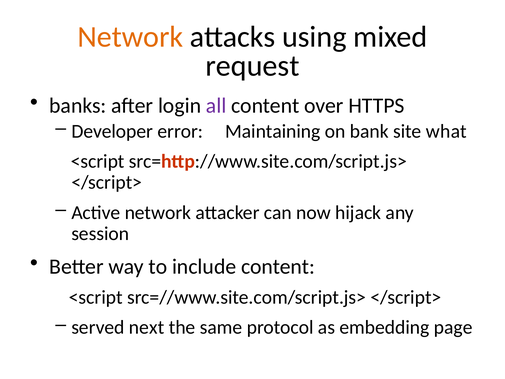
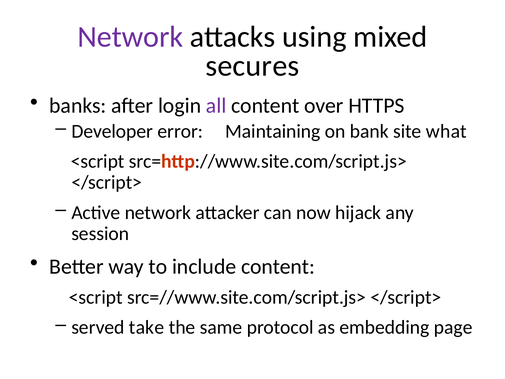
Network colour: orange -> purple (130, 37)
request: request -> secures (252, 66)
next: next -> take (147, 327)
